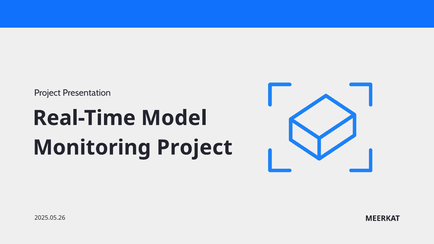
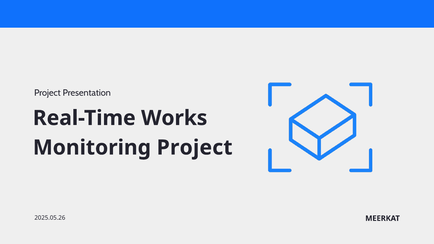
Model: Model -> Works (174, 118)
